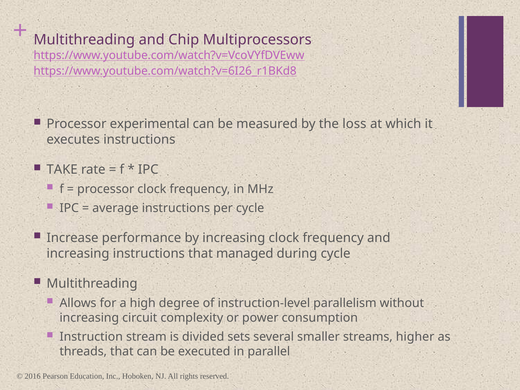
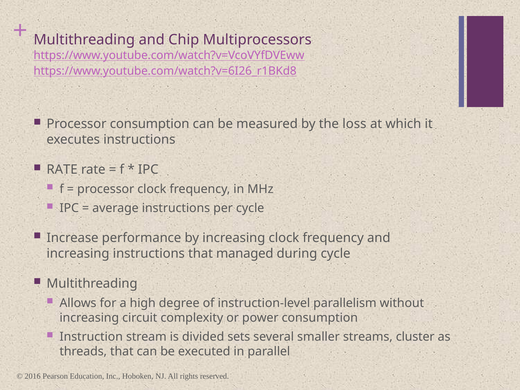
Processor experimental: experimental -> consumption (150, 124)
TAKE: TAKE -> RATE (62, 170)
higher: higher -> cluster (415, 337)
